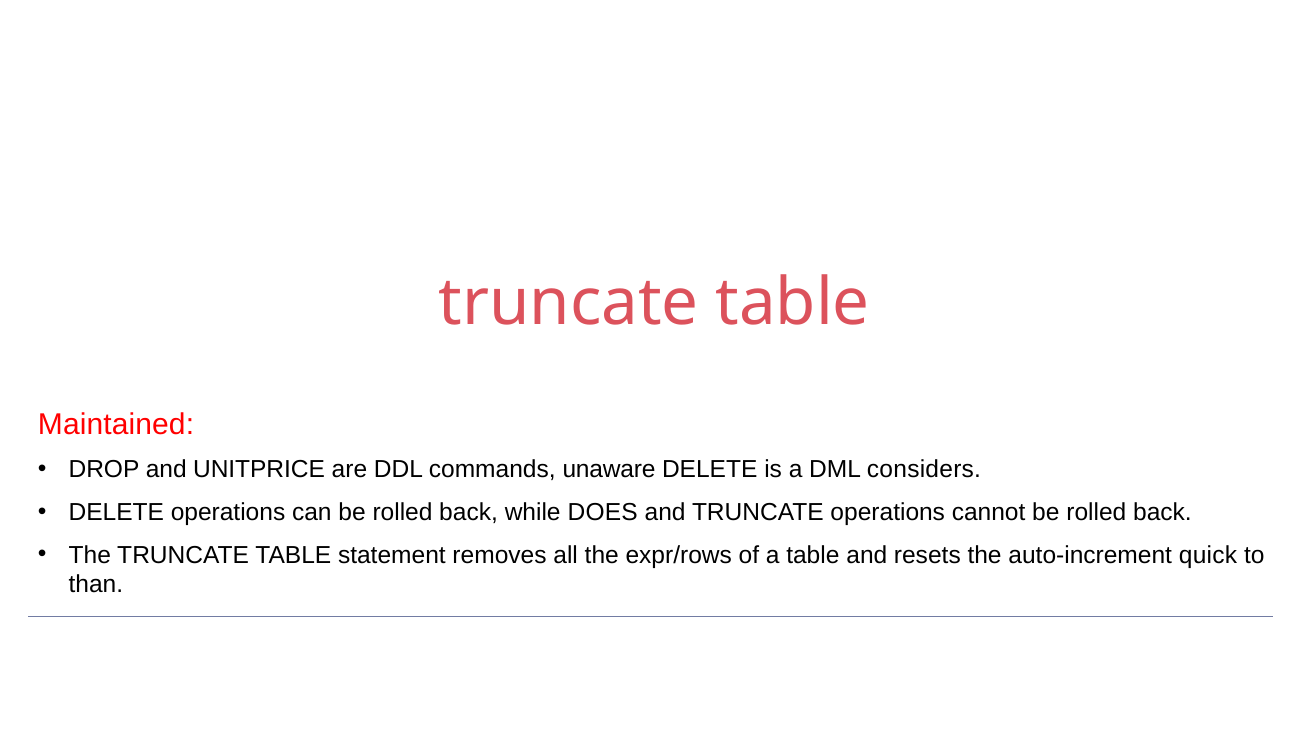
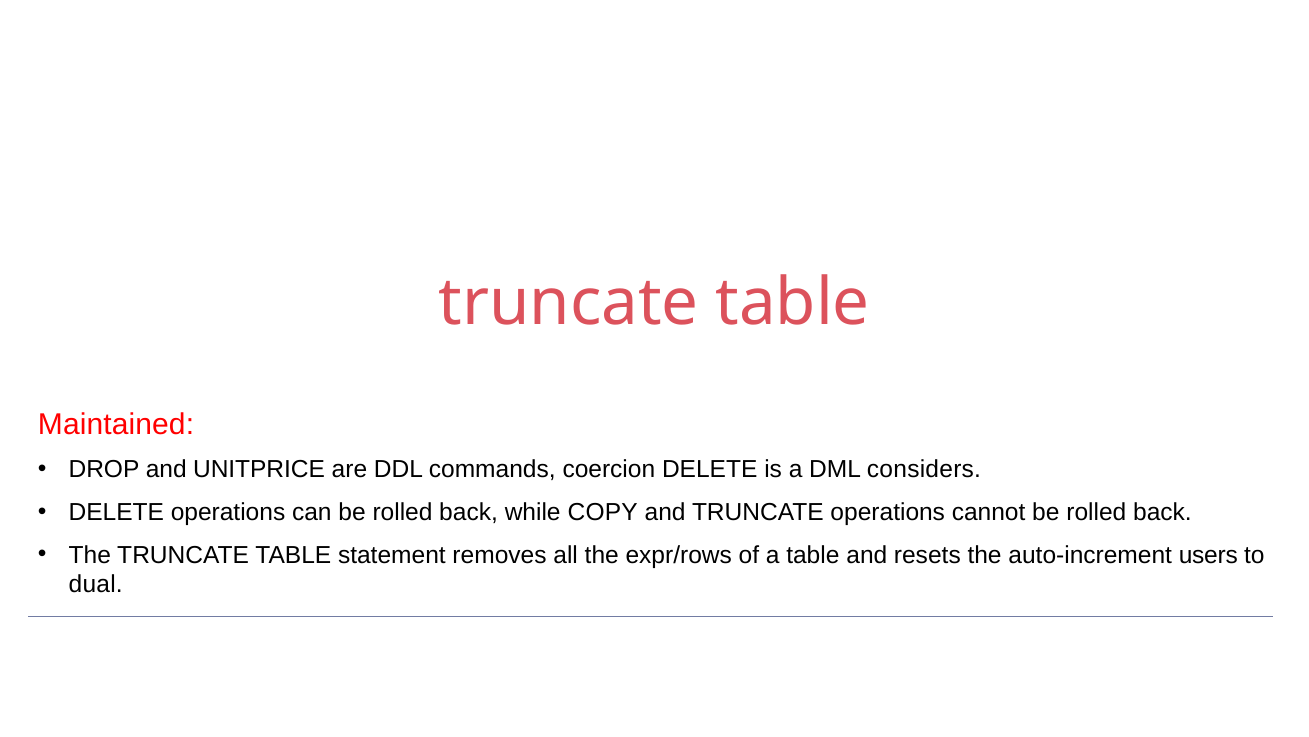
unaware: unaware -> coercion (609, 469)
DOES: DOES -> COPY (603, 512)
quick: quick -> users (1208, 554)
than: than -> dual (96, 584)
